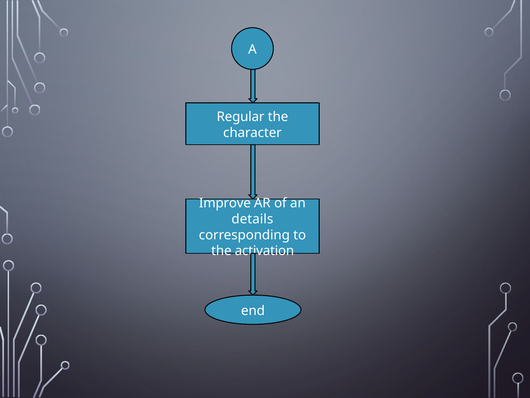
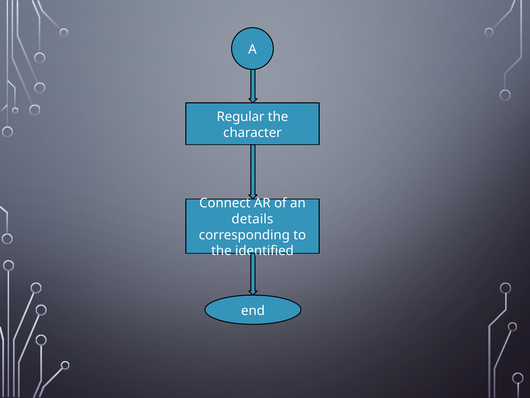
Improve: Improve -> Connect (225, 203)
activation: activation -> identified (264, 251)
